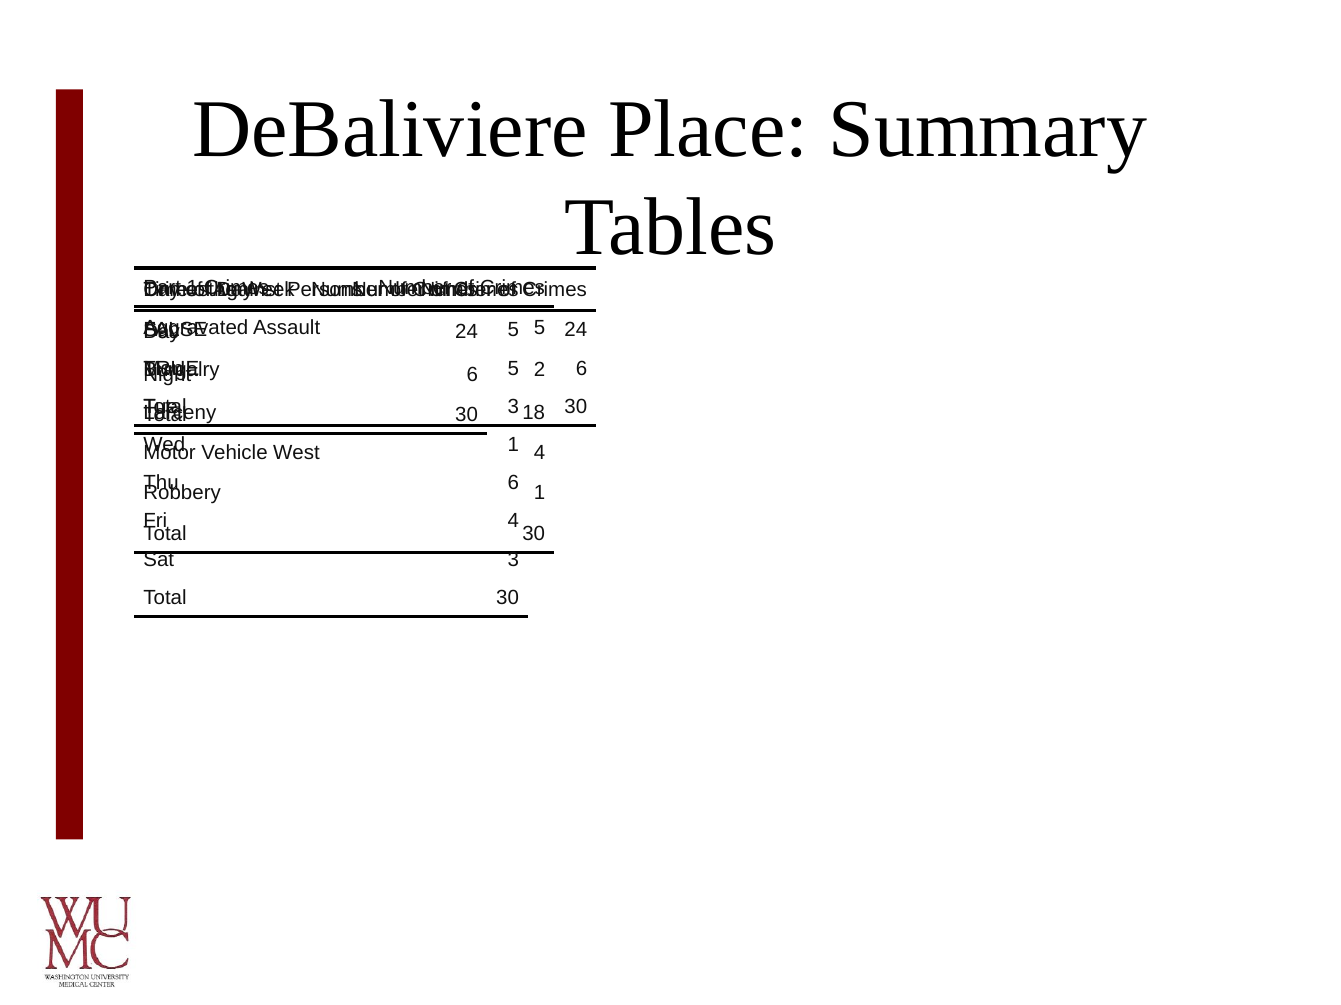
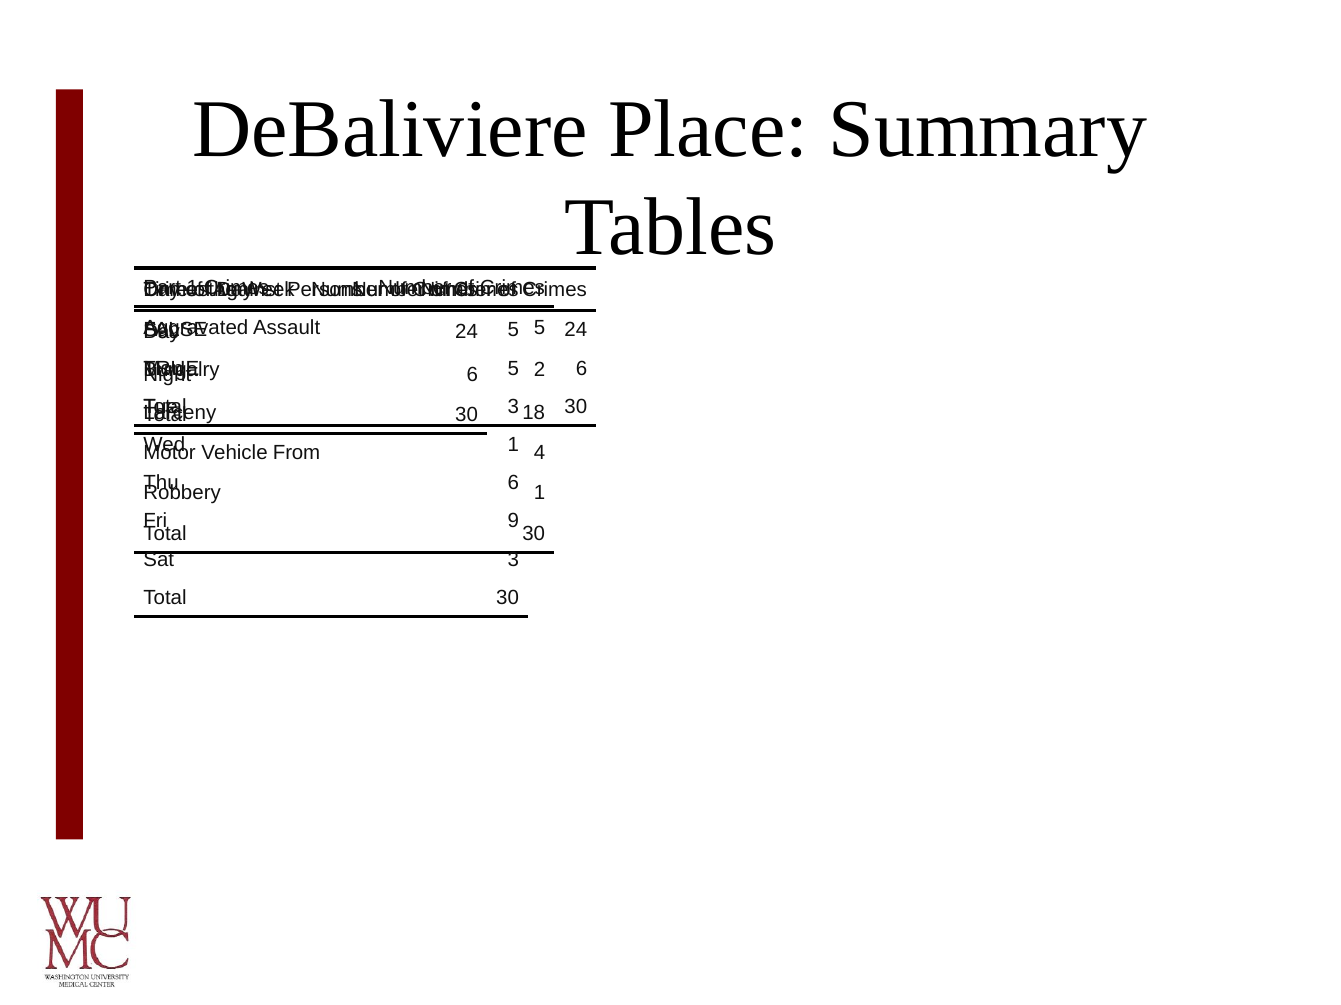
West: West -> From (297, 453)
4: 4 -> 9 (513, 522)
